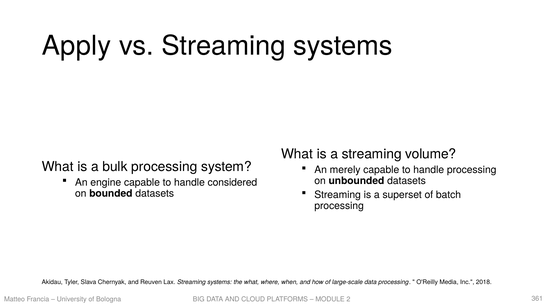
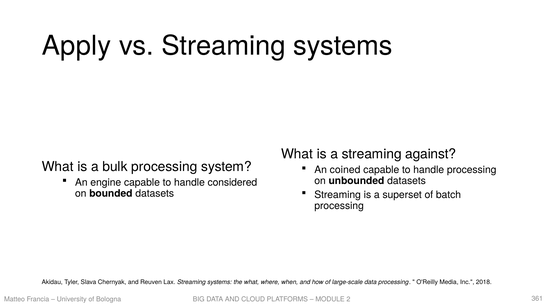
volume: volume -> against (431, 154)
merely: merely -> coined (345, 170)
